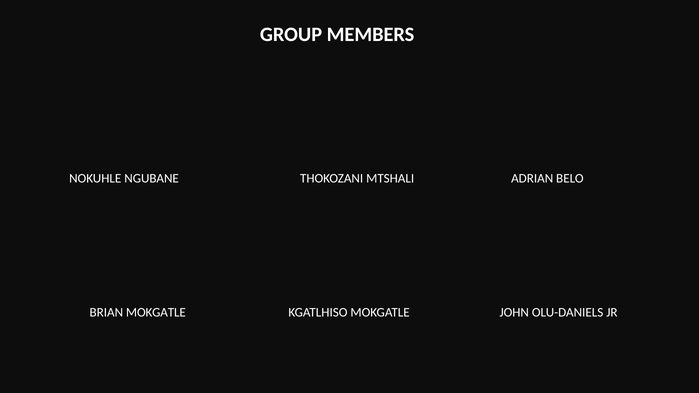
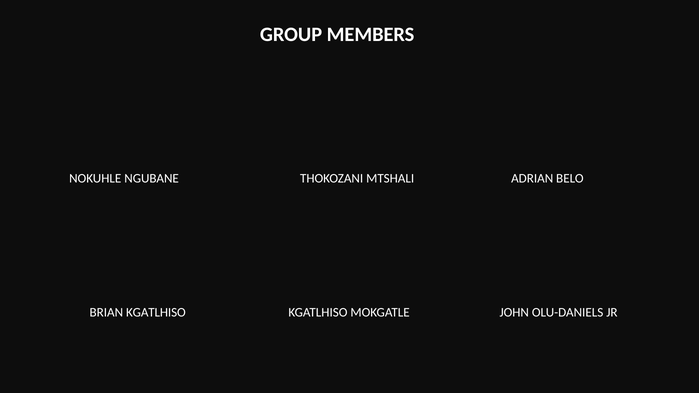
BRIAN MOKGATLE: MOKGATLE -> KGATLHISO (156, 313)
